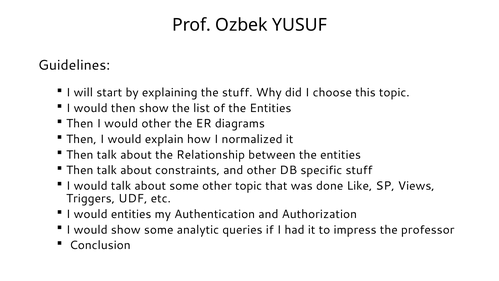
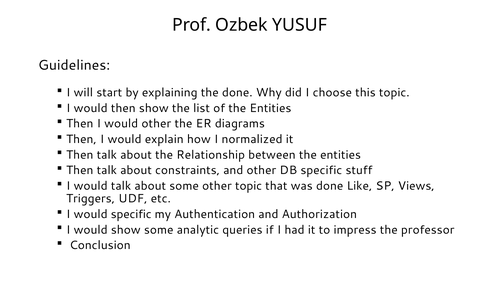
the stuff: stuff -> done (237, 93)
would entities: entities -> specific (131, 214)
